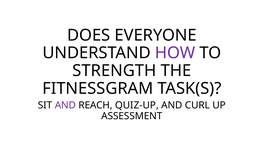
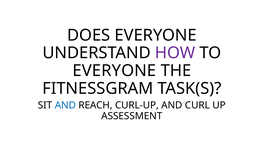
STRENGTH: STRENGTH -> EVERYONE (114, 71)
AND colour: purple -> blue (65, 106)
QUIZ-UP: QUIZ-UP -> CURL-UP (137, 106)
